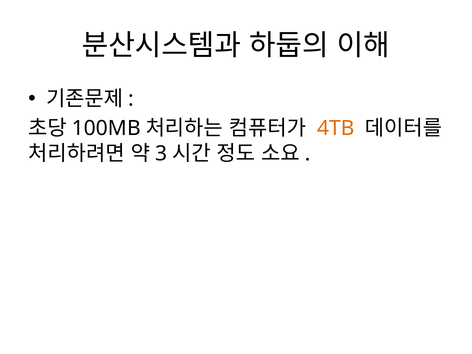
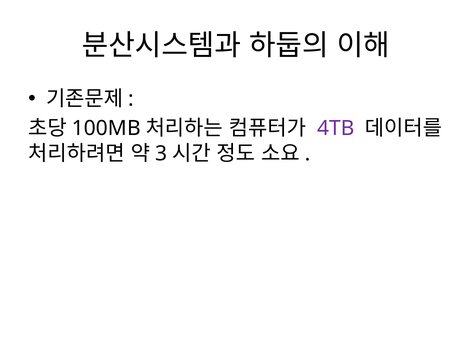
4TB colour: orange -> purple (336, 128)
